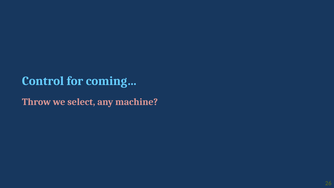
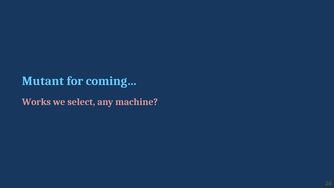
Control: Control -> Mutant (43, 81)
Throw: Throw -> Works (36, 102)
